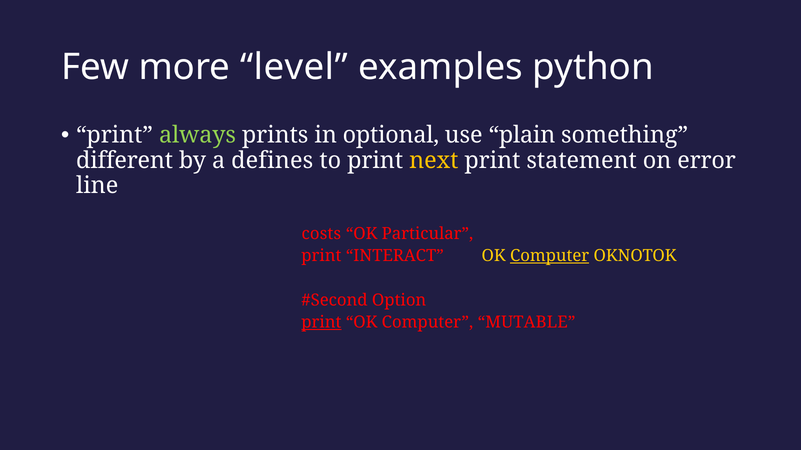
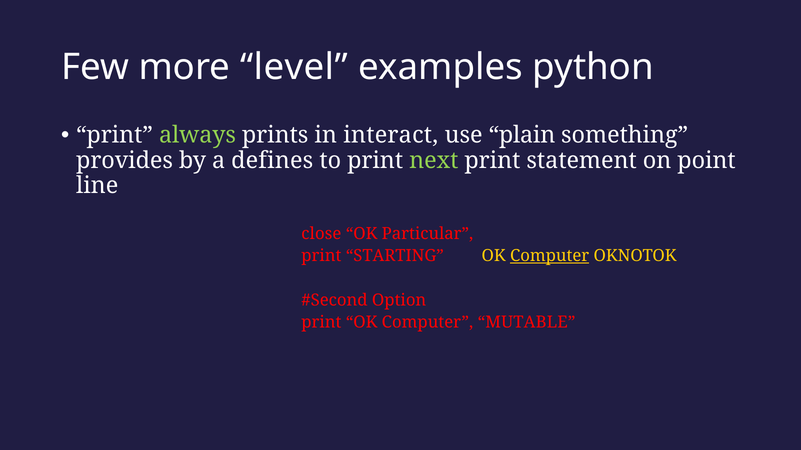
optional: optional -> interact (391, 135)
different: different -> provides (125, 161)
next colour: yellow -> light green (434, 161)
error: error -> point (707, 161)
costs: costs -> close (321, 234)
INTERACT: INTERACT -> STARTING (395, 256)
print underline: present -> none (321, 323)
